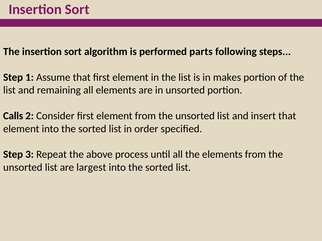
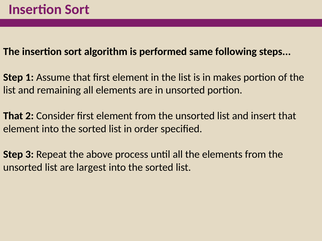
parts: parts -> same (201, 52)
Calls: Calls -> That (13, 116)
